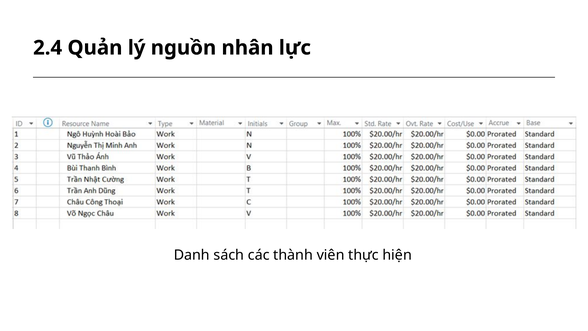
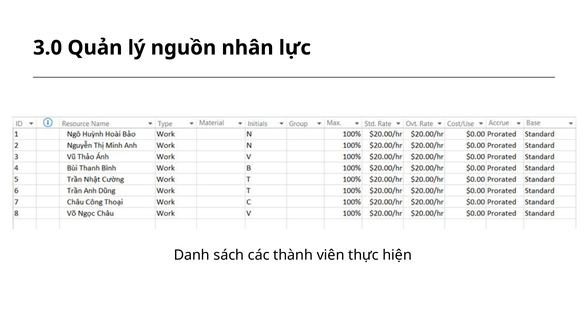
2.4: 2.4 -> 3.0 (48, 48)
